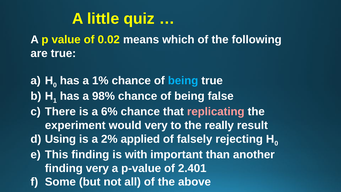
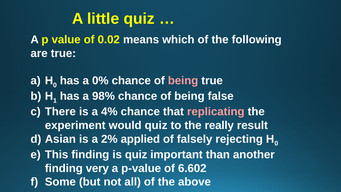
1%: 1% -> 0% (100, 81)
being colour: light blue -> pink (183, 81)
6%: 6% -> 4% (109, 112)
would very: very -> quiz (156, 125)
Using: Using -> Asian (60, 139)
is with: with -> quiz (136, 154)
2.401: 2.401 -> 6.602 (192, 168)
